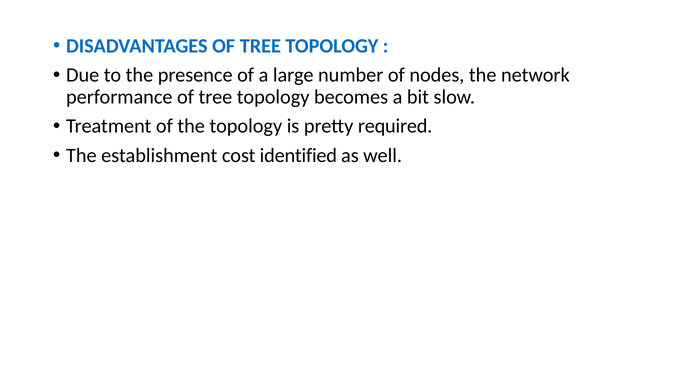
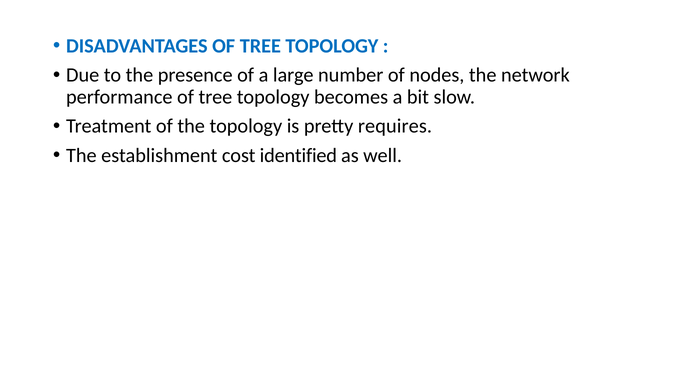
required: required -> requires (395, 126)
